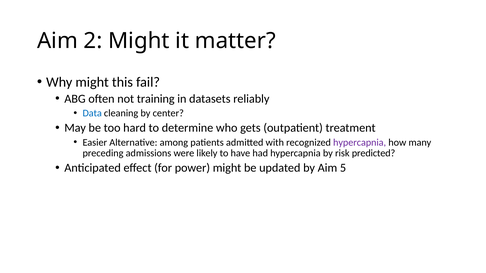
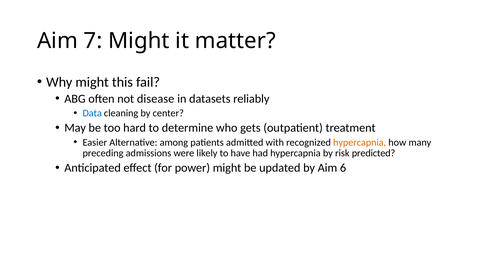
2: 2 -> 7 (93, 41)
training: training -> disease (156, 99)
hypercapnia colour: purple -> orange (360, 143)
5: 5 -> 6 (343, 168)
